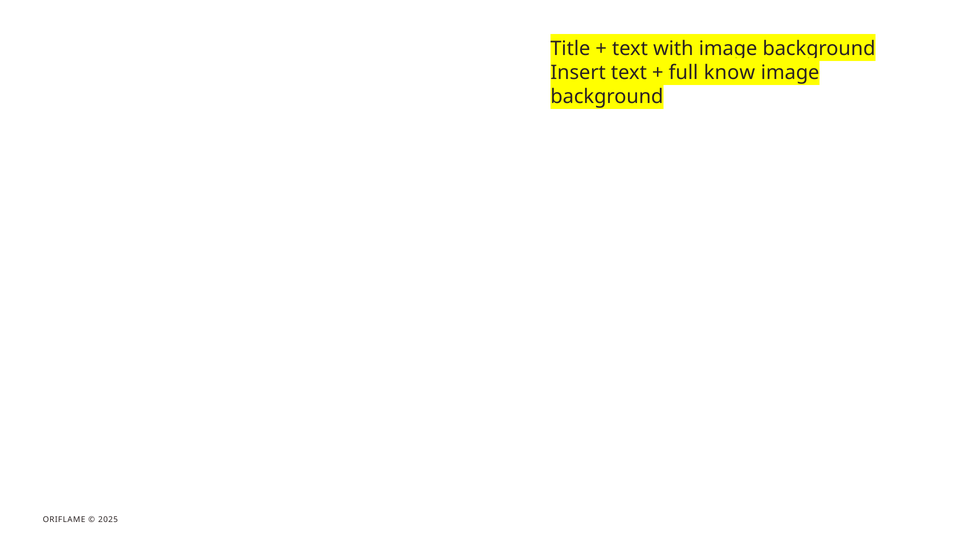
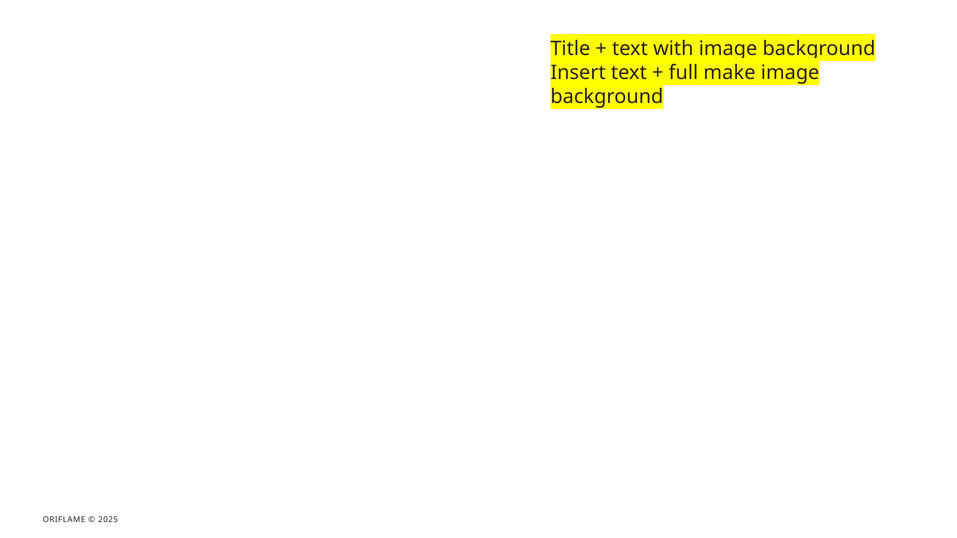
know: know -> make (729, 73)
